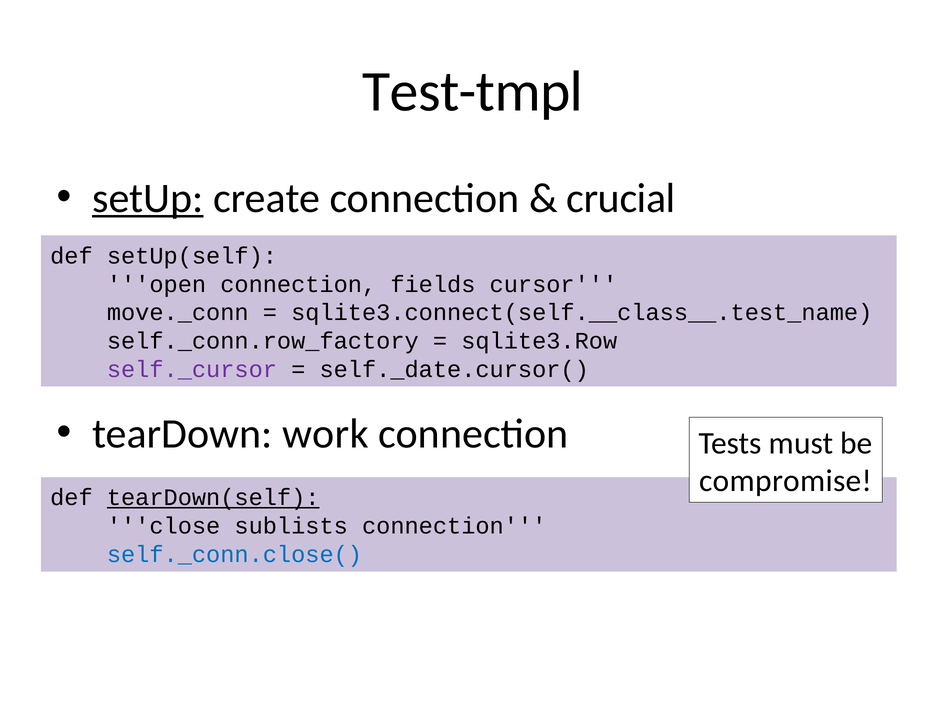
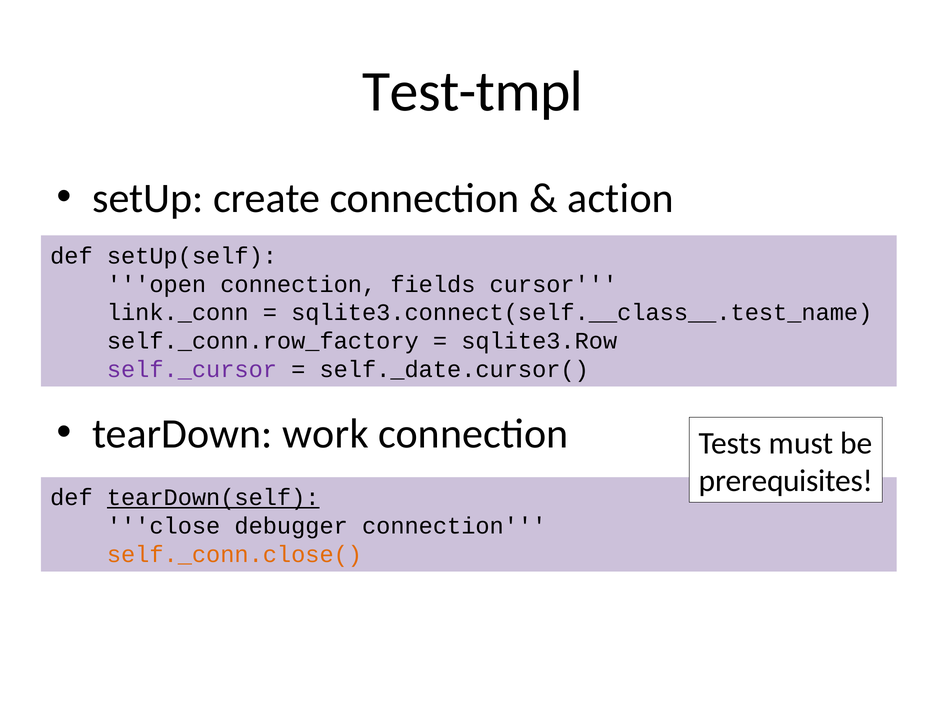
setUp underline: present -> none (148, 198)
crucial: crucial -> action (621, 198)
move._conn: move._conn -> link._conn (178, 312)
compromise: compromise -> prerequisites (786, 481)
sublists: sublists -> debugger (291, 526)
self._conn.close( colour: blue -> orange (234, 554)
